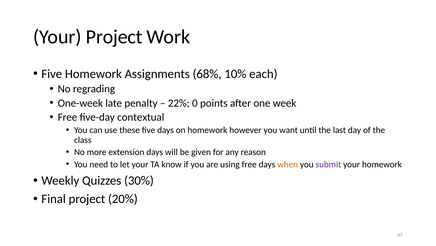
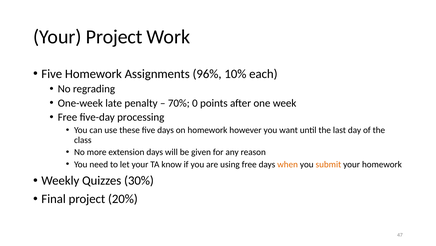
68%: 68% -> 96% (207, 74)
22%: 22% -> 70% (179, 103)
contextual: contextual -> processing (141, 117)
submit colour: purple -> orange (328, 164)
